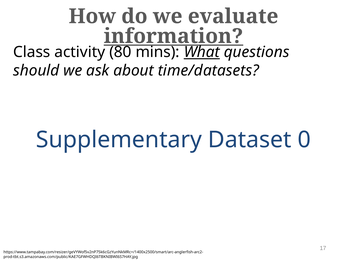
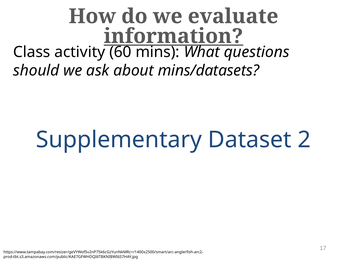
80: 80 -> 60 (120, 52)
What underline: present -> none (202, 52)
time/datasets: time/datasets -> mins/datasets (209, 71)
0: 0 -> 2 (304, 140)
